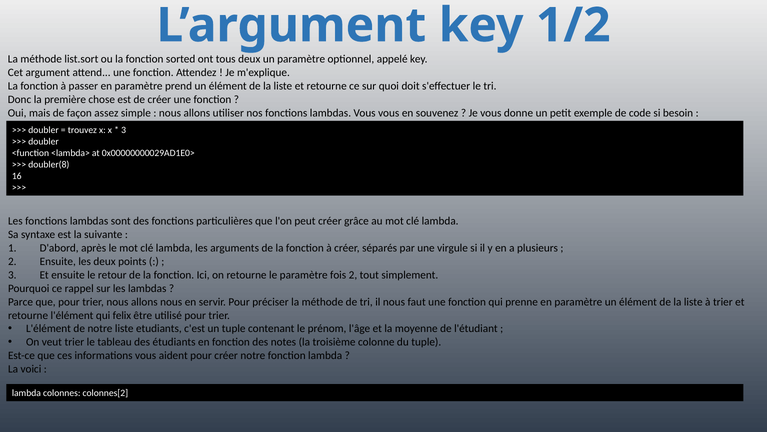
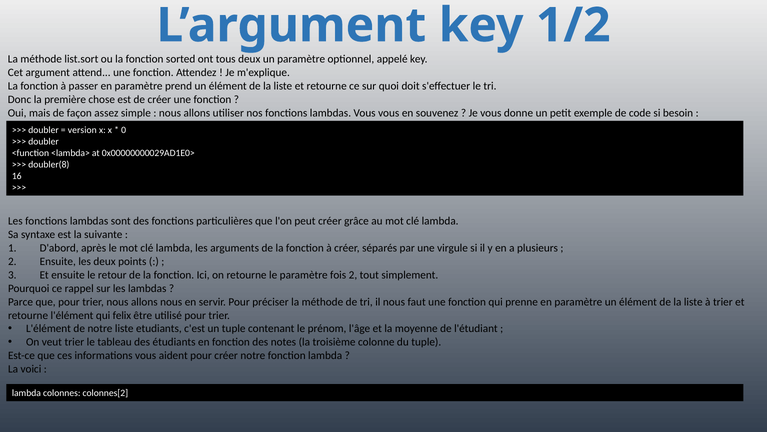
trouvez: trouvez -> version (82, 130)
3: 3 -> 0 (124, 130)
